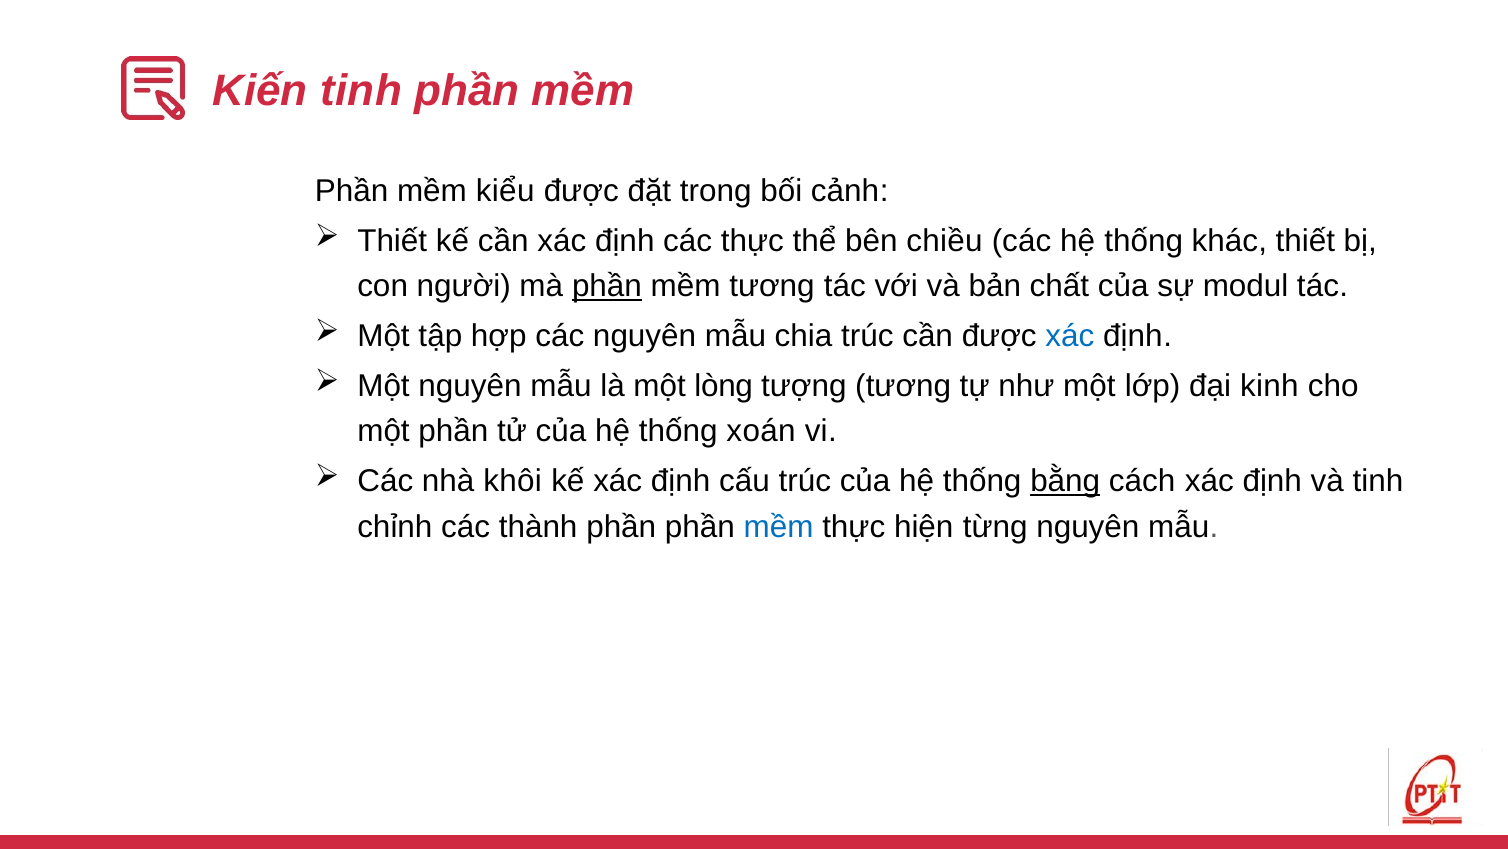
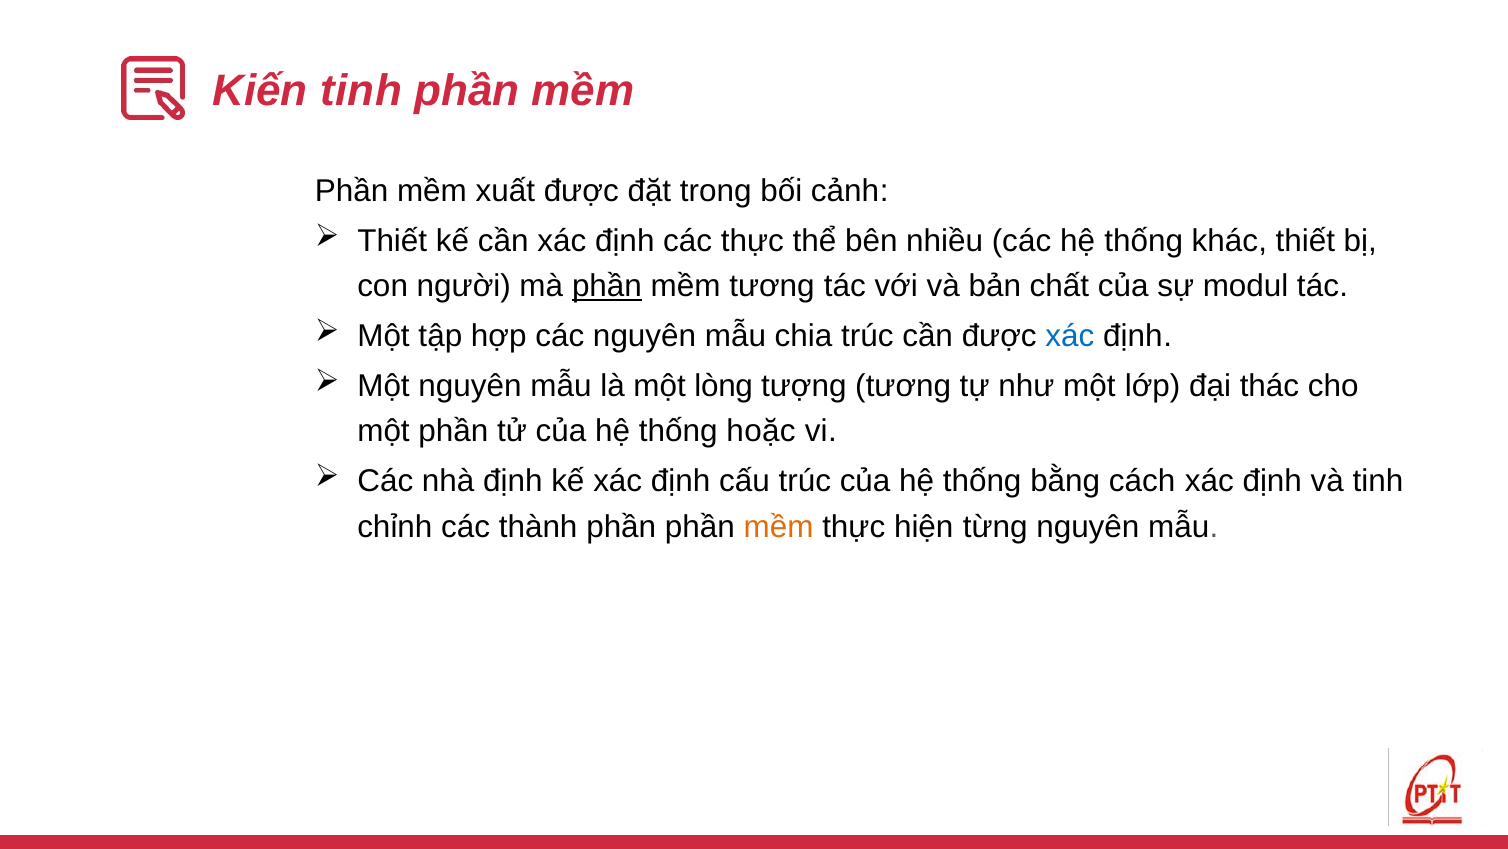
kiểu: kiểu -> xuất (505, 191)
chiều: chiều -> nhiều (945, 241)
kinh: kinh -> thác (1269, 386)
xoán: xoán -> hoặc (761, 431)
nhà khôi: khôi -> định (513, 481)
bằng underline: present -> none (1065, 481)
mềm colour: blue -> orange (779, 526)
